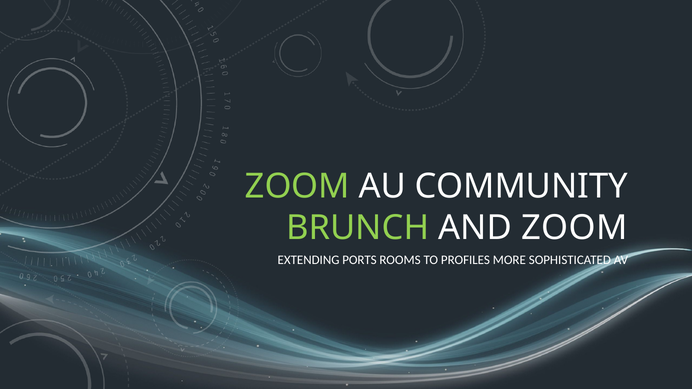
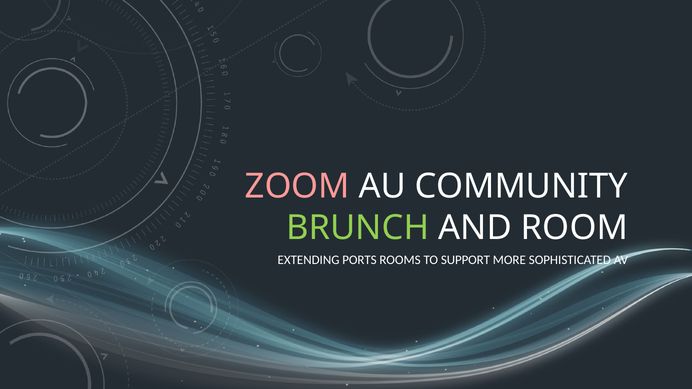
ZOOM colour: light green -> pink (297, 186)
AND ZOOM: ZOOM -> ROOM (574, 228)
PROFILES: PROFILES -> SUPPORT (465, 260)
